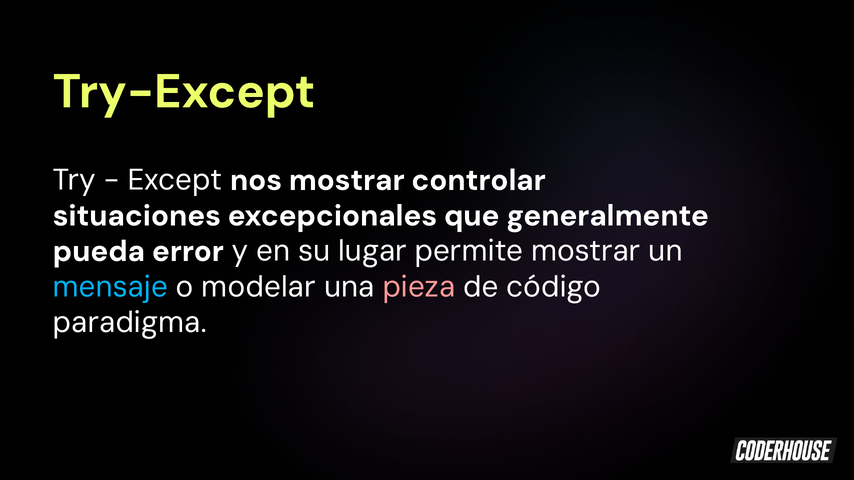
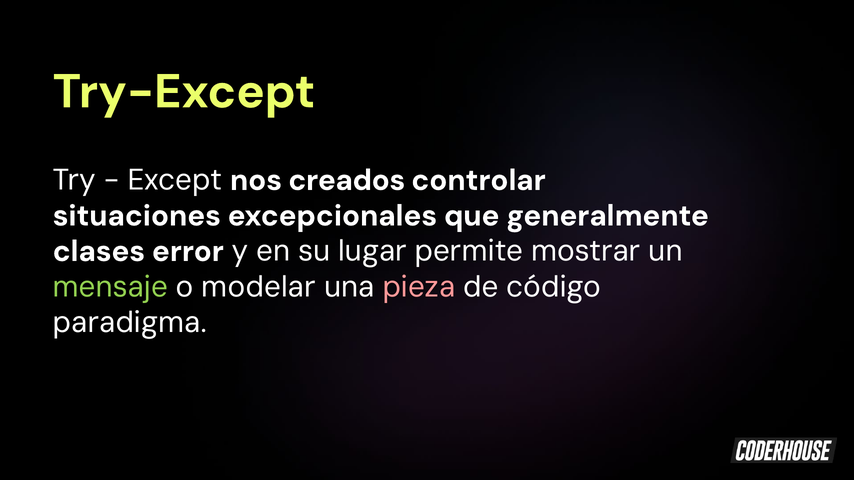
nos mostrar: mostrar -> creados (347, 180)
pueda: pueda -> clases (99, 251)
mensaje colour: light blue -> light green (110, 287)
